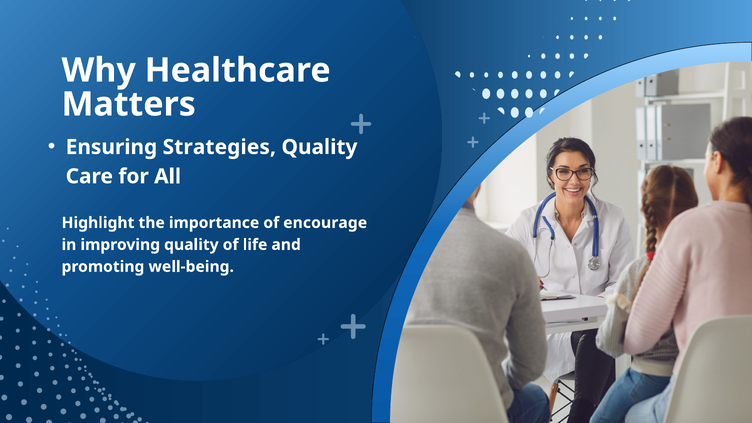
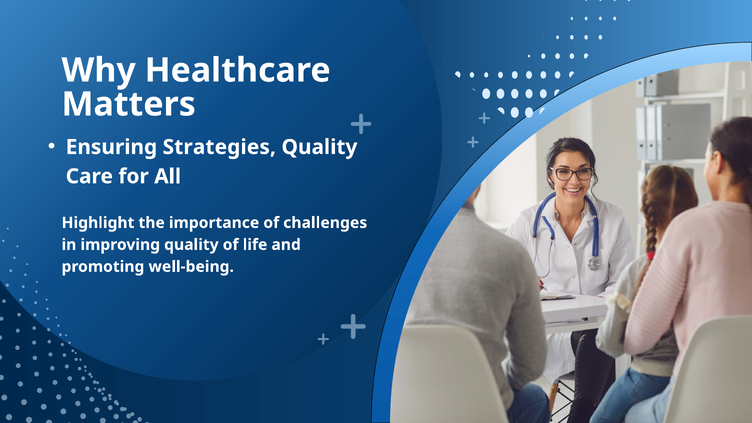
encourage: encourage -> challenges (325, 223)
